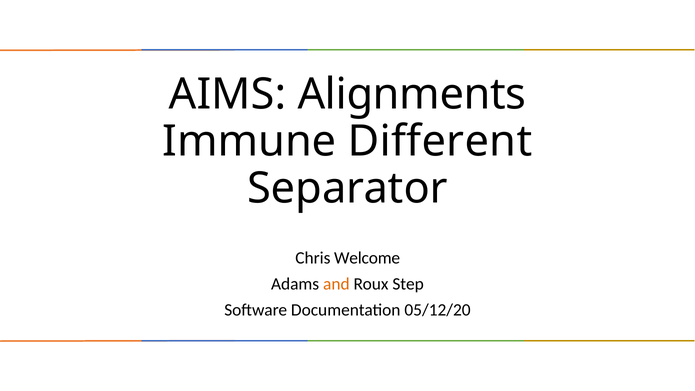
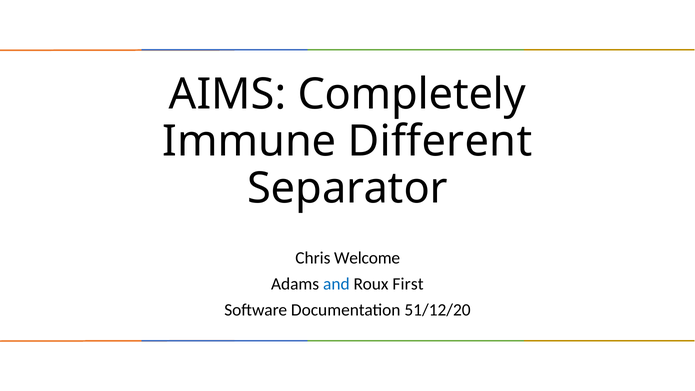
Alignments: Alignments -> Completely (412, 95)
and colour: orange -> blue (336, 284)
Step: Step -> First (408, 284)
05/12/20: 05/12/20 -> 51/12/20 (438, 310)
